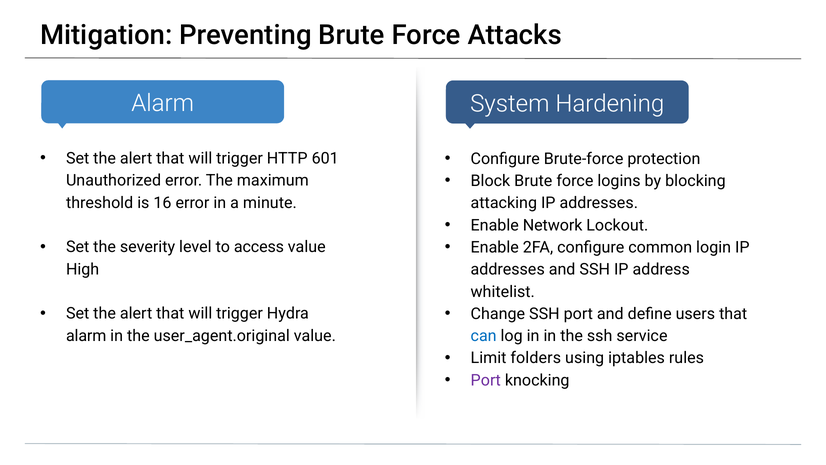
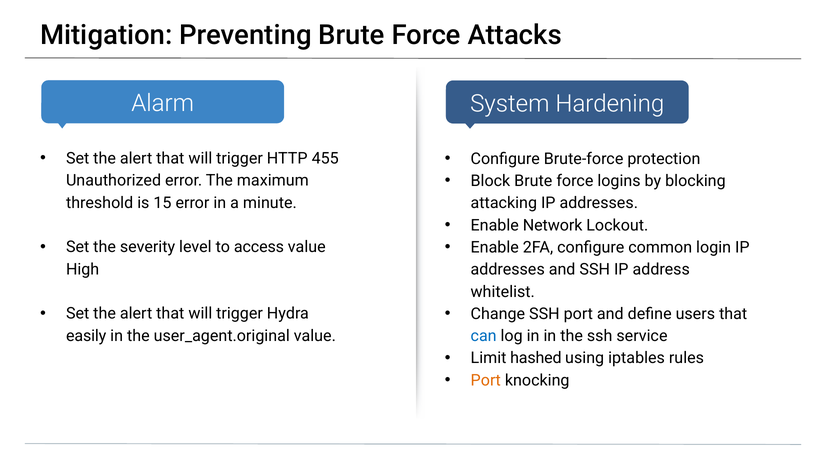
601: 601 -> 455 (325, 158)
16: 16 -> 15 (163, 203)
alarm: alarm -> easily (86, 336)
folders: folders -> hashed (536, 358)
Port colour: purple -> orange (486, 380)
